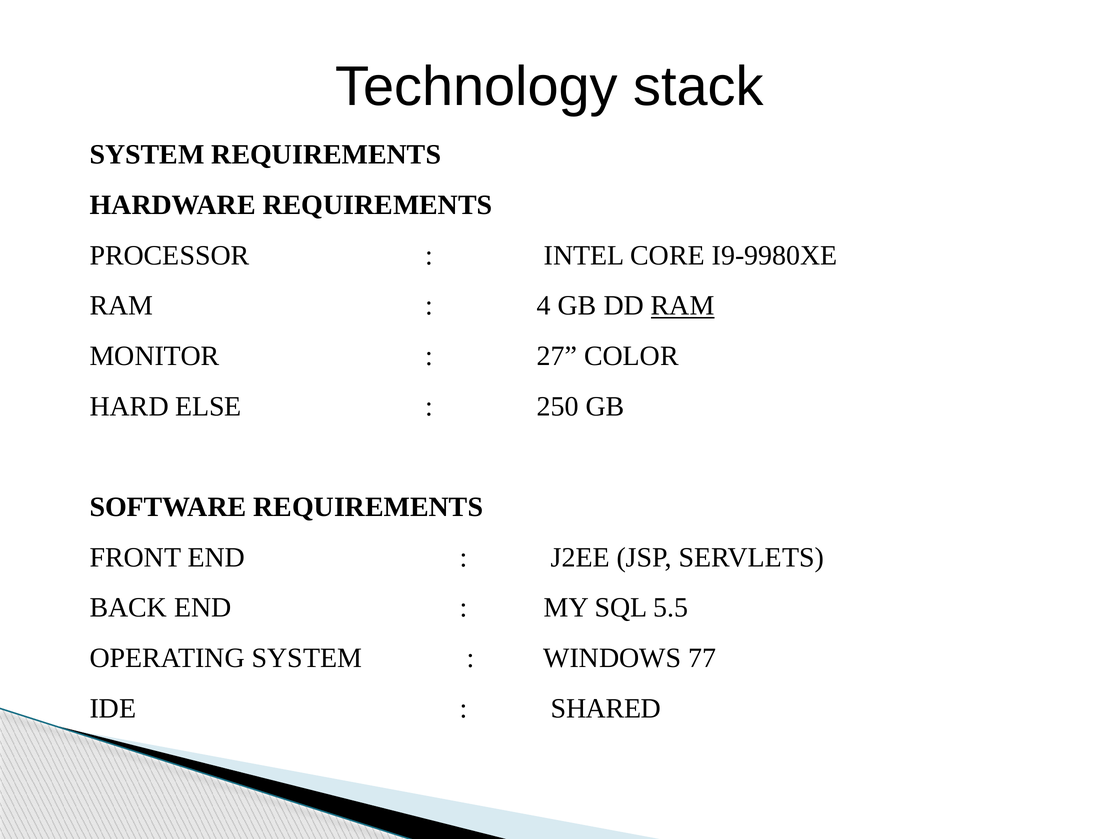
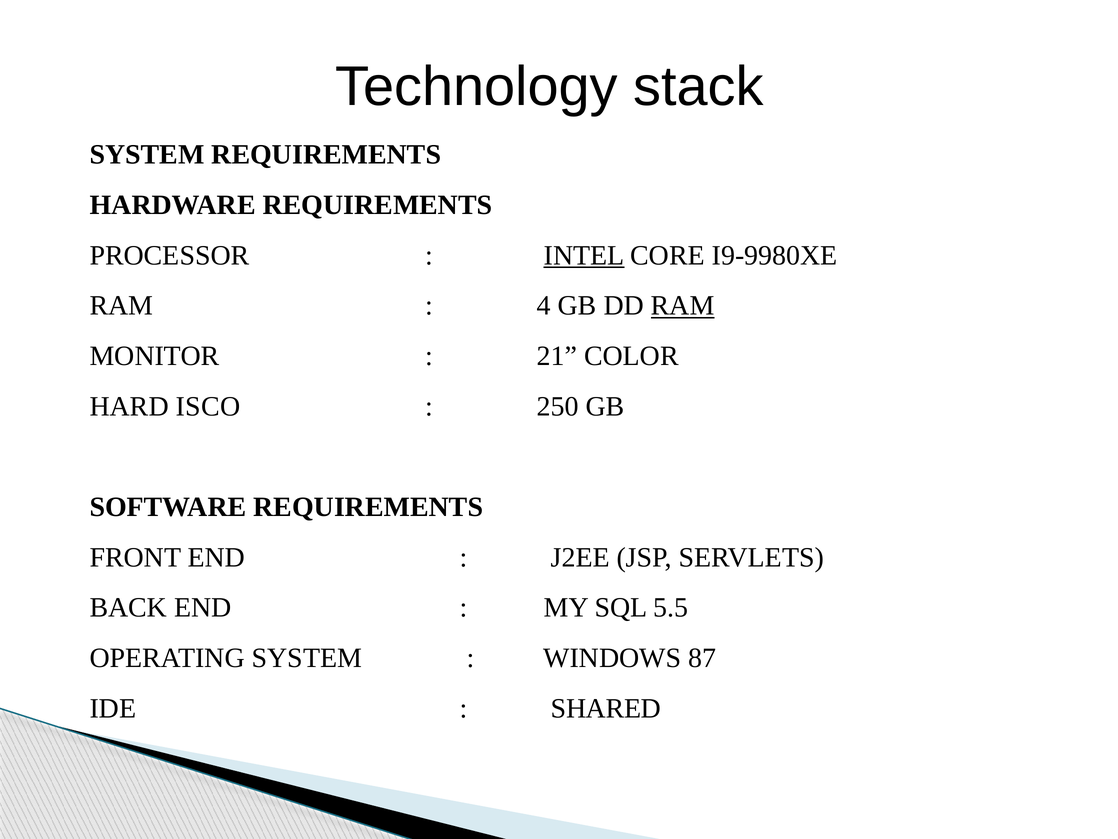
INTEL underline: none -> present (584, 255)
27: 27 -> 21 (557, 356)
ELSE: ELSE -> ISCO (208, 406)
77: 77 -> 87 (702, 658)
